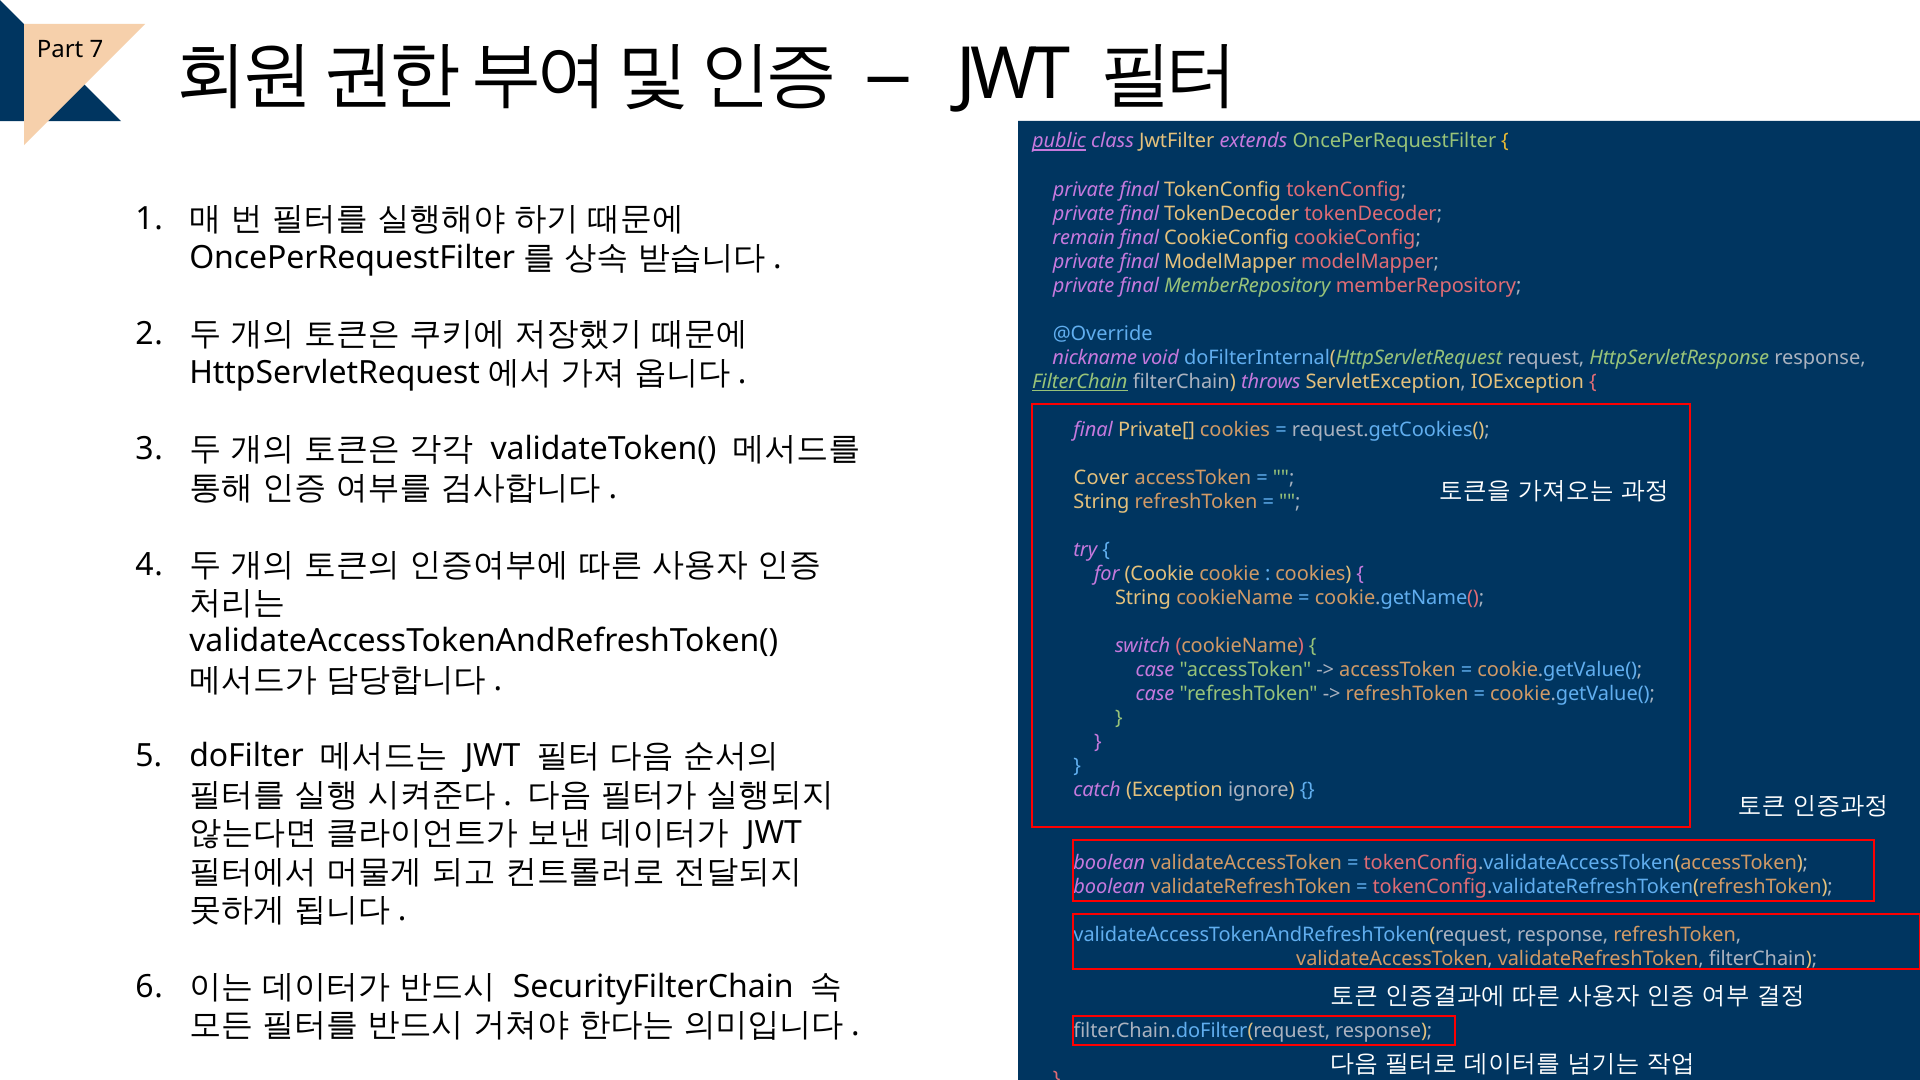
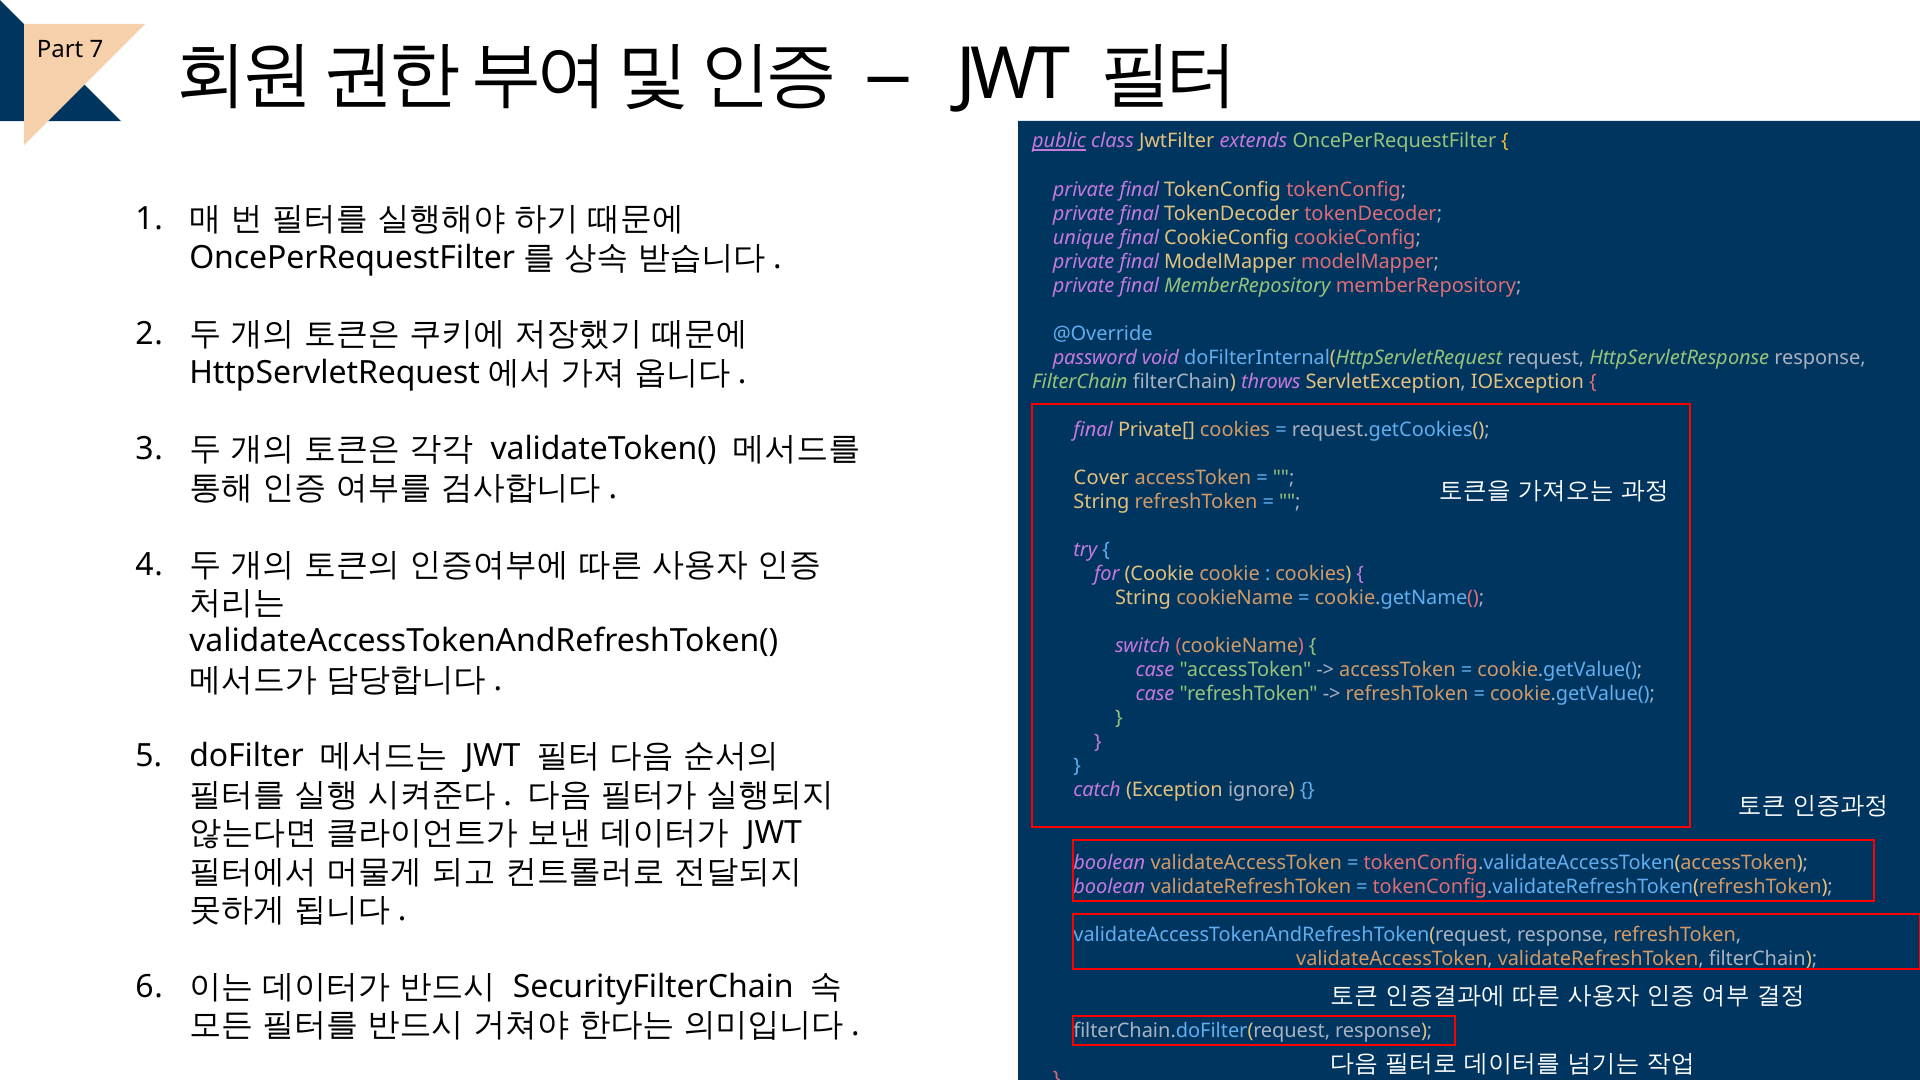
remain: remain -> unique (1084, 238)
nickname: nickname -> password (1095, 358)
FilterChain underline: present -> none (1080, 382)
